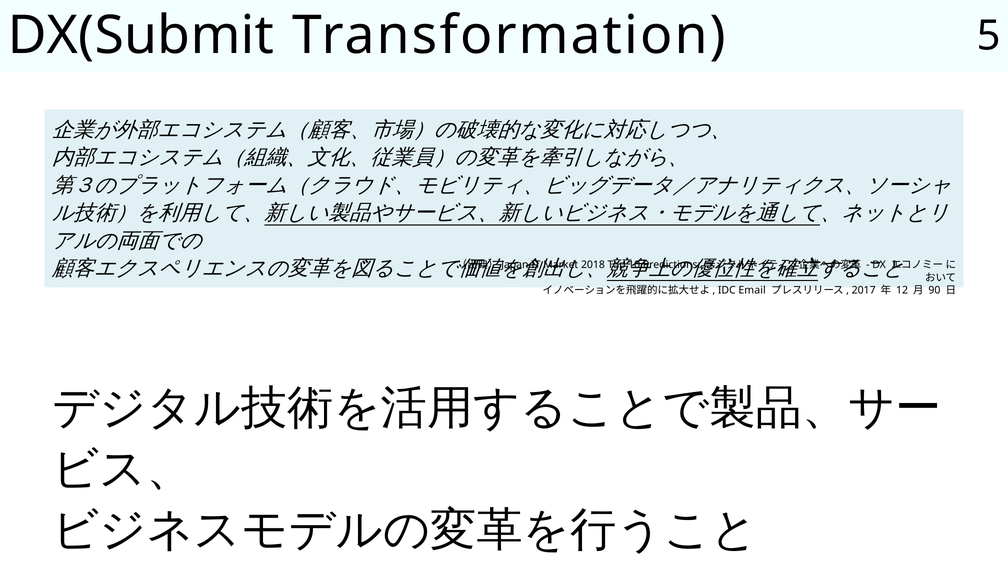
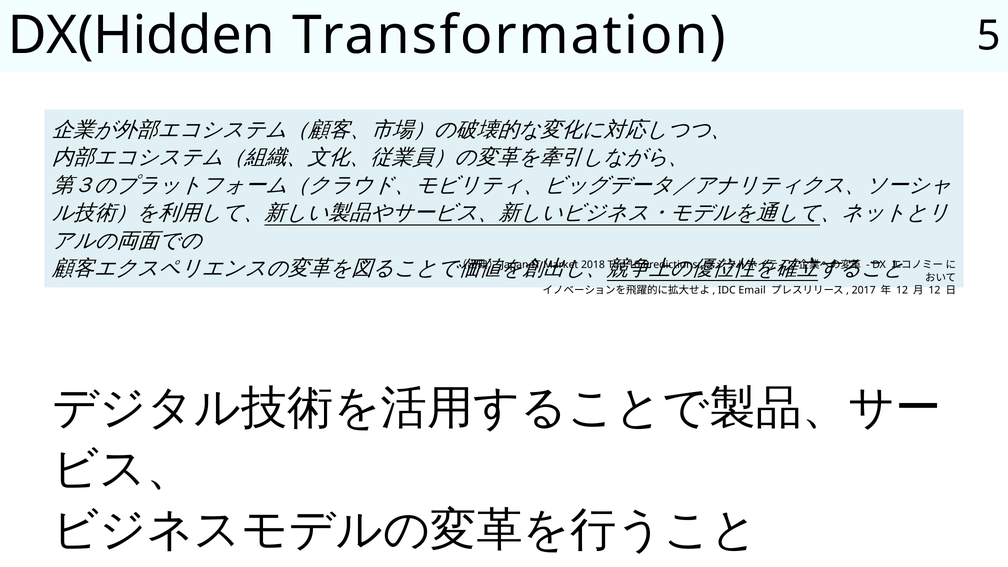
DX(Submit: DX(Submit -> DX(Hidden (141, 36)
90: 90 -> 12 (934, 290)
